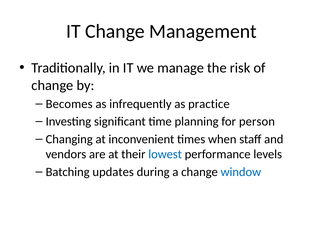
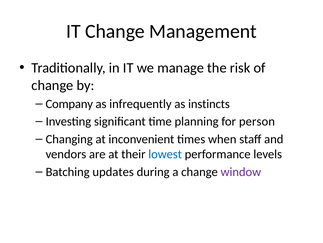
Becomes: Becomes -> Company (69, 104)
practice: practice -> instincts (209, 104)
window colour: blue -> purple (241, 171)
